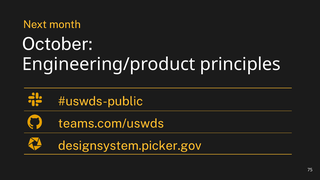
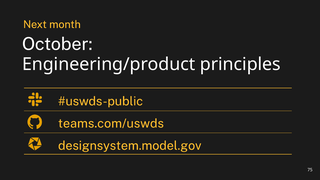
designsystem.picker.gov: designsystem.picker.gov -> designsystem.model.gov (130, 146)
